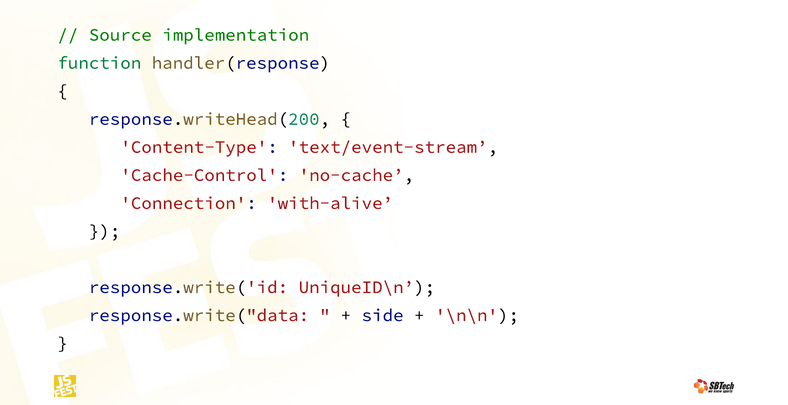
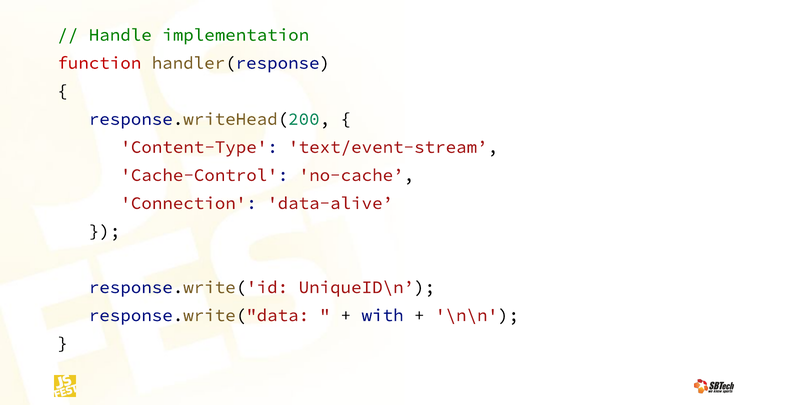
Source: Source -> Handle (120, 35)
function colour: green -> red (99, 63)
with-alive: with-alive -> data-alive (330, 203)
side: side -> with (383, 315)
